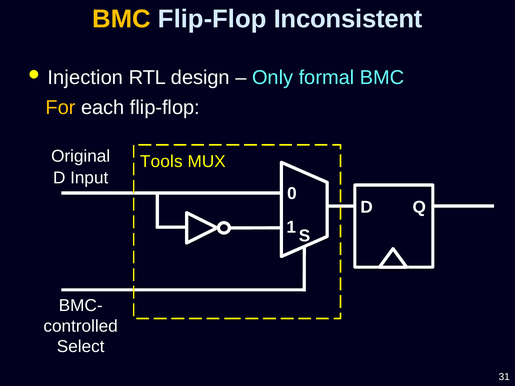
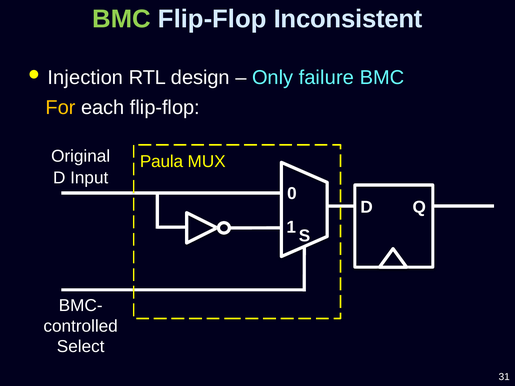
BMC colour: yellow -> light green (122, 19)
formal: formal -> failure (326, 78)
Tools: Tools -> Paula (161, 162)
